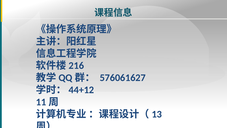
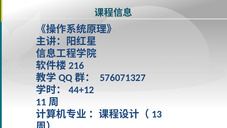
576061627: 576061627 -> 576071327 (123, 78)
